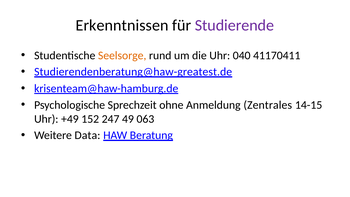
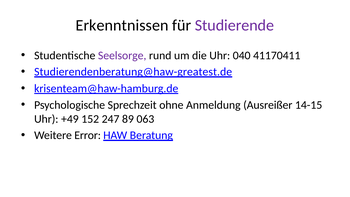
Seelsorge colour: orange -> purple (122, 56)
Zentrales: Zentrales -> Ausreißer (268, 105)
49: 49 -> 89 (128, 119)
Data: Data -> Error (88, 135)
